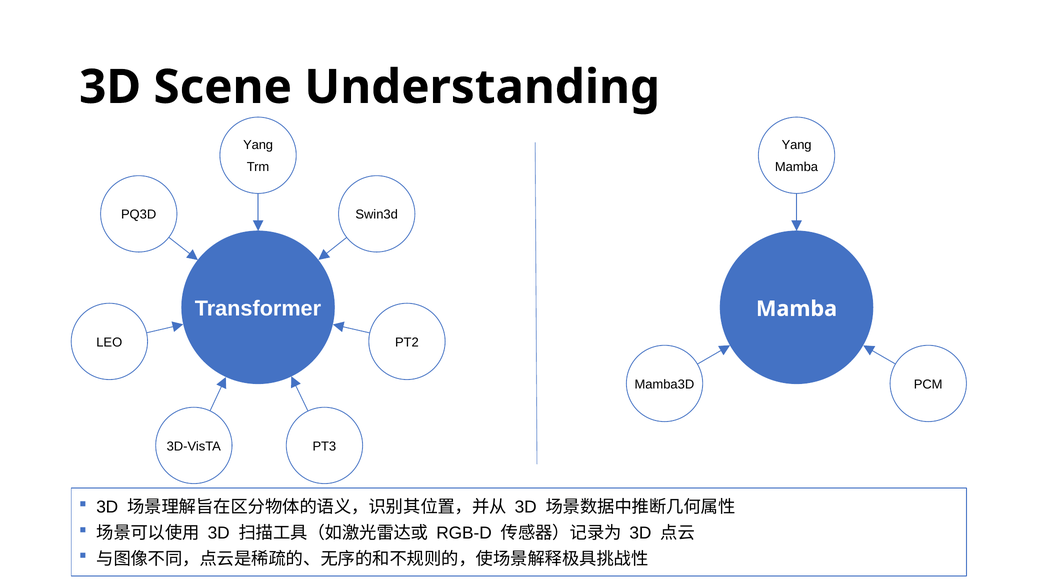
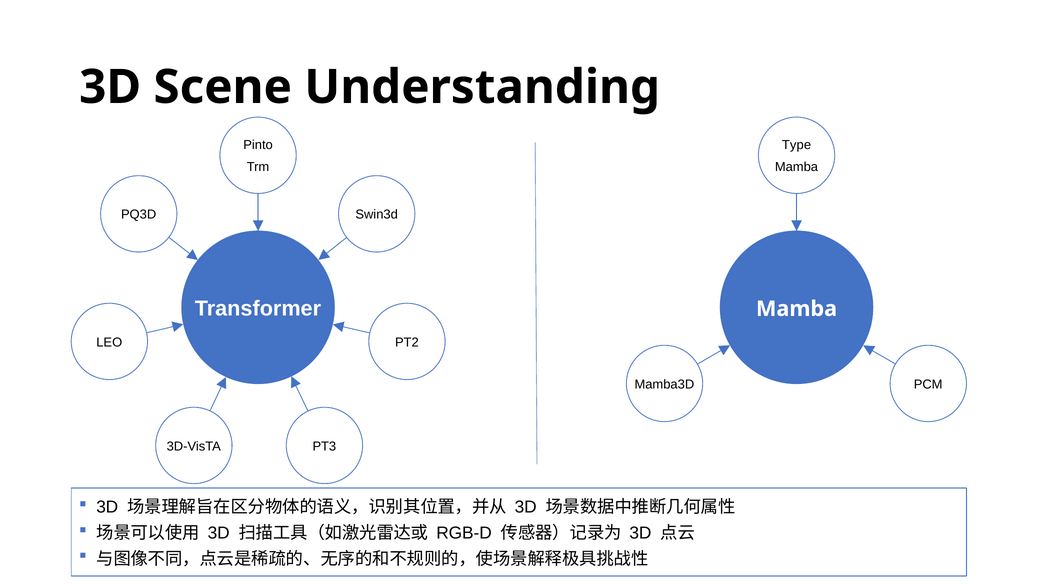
Yang: Yang -> Pinto (258, 145)
Yang: Yang -> Type (796, 145)
